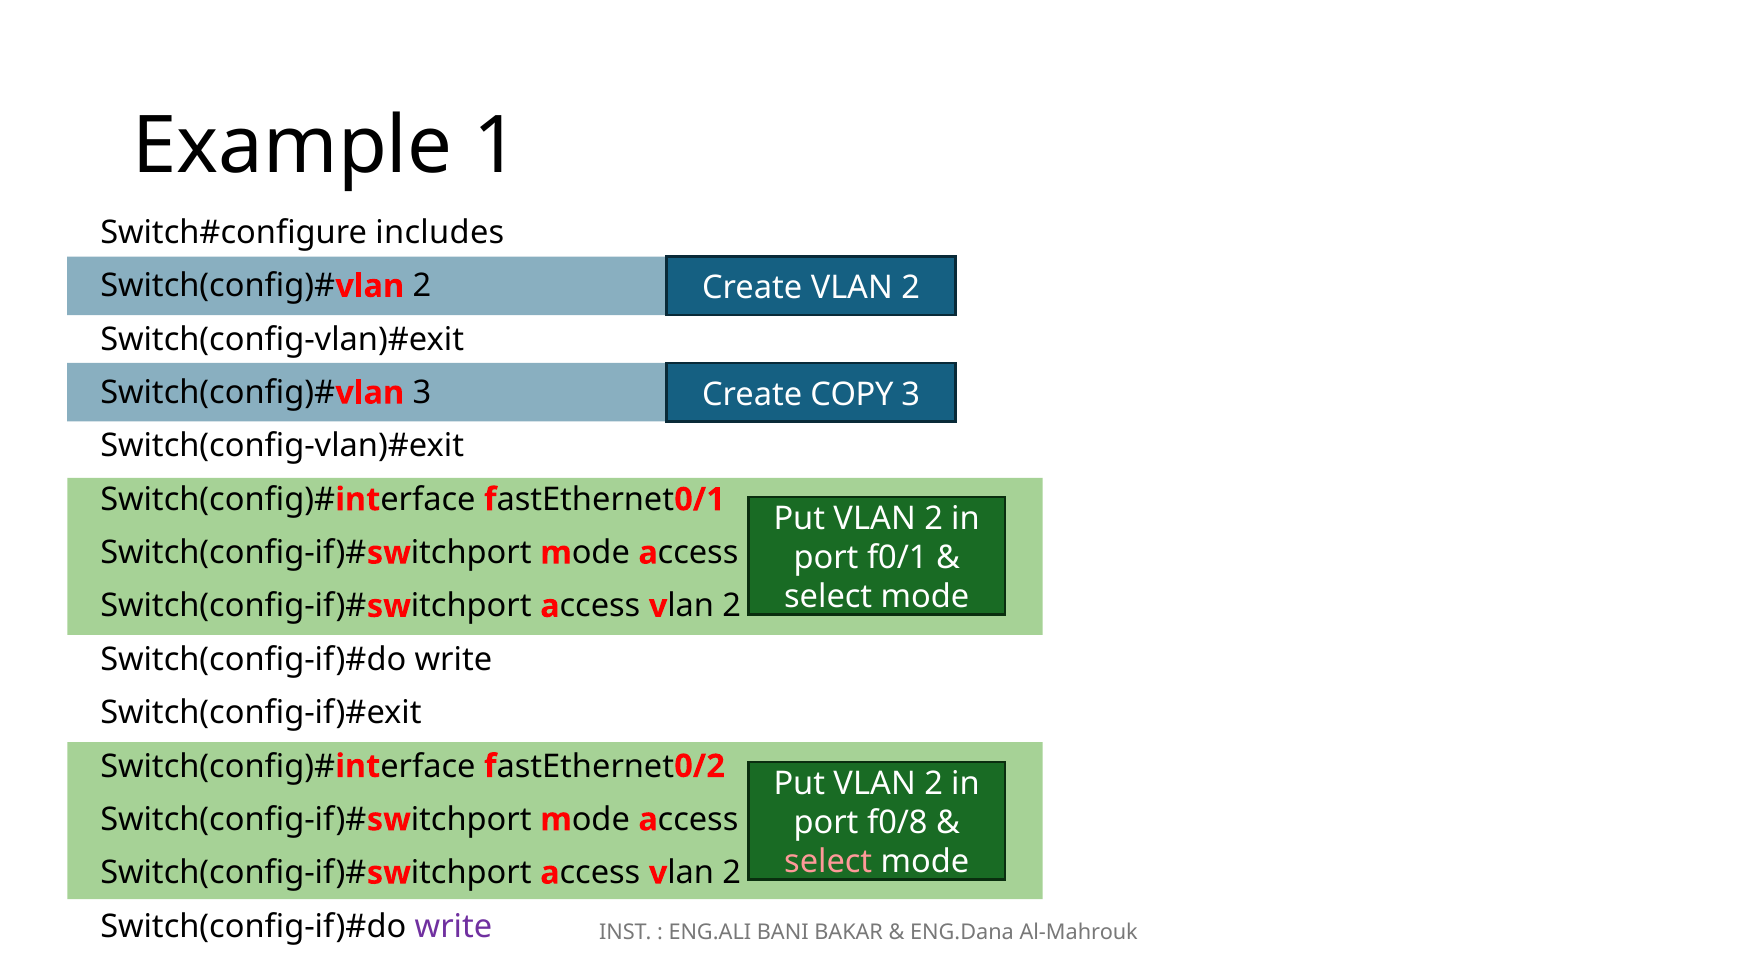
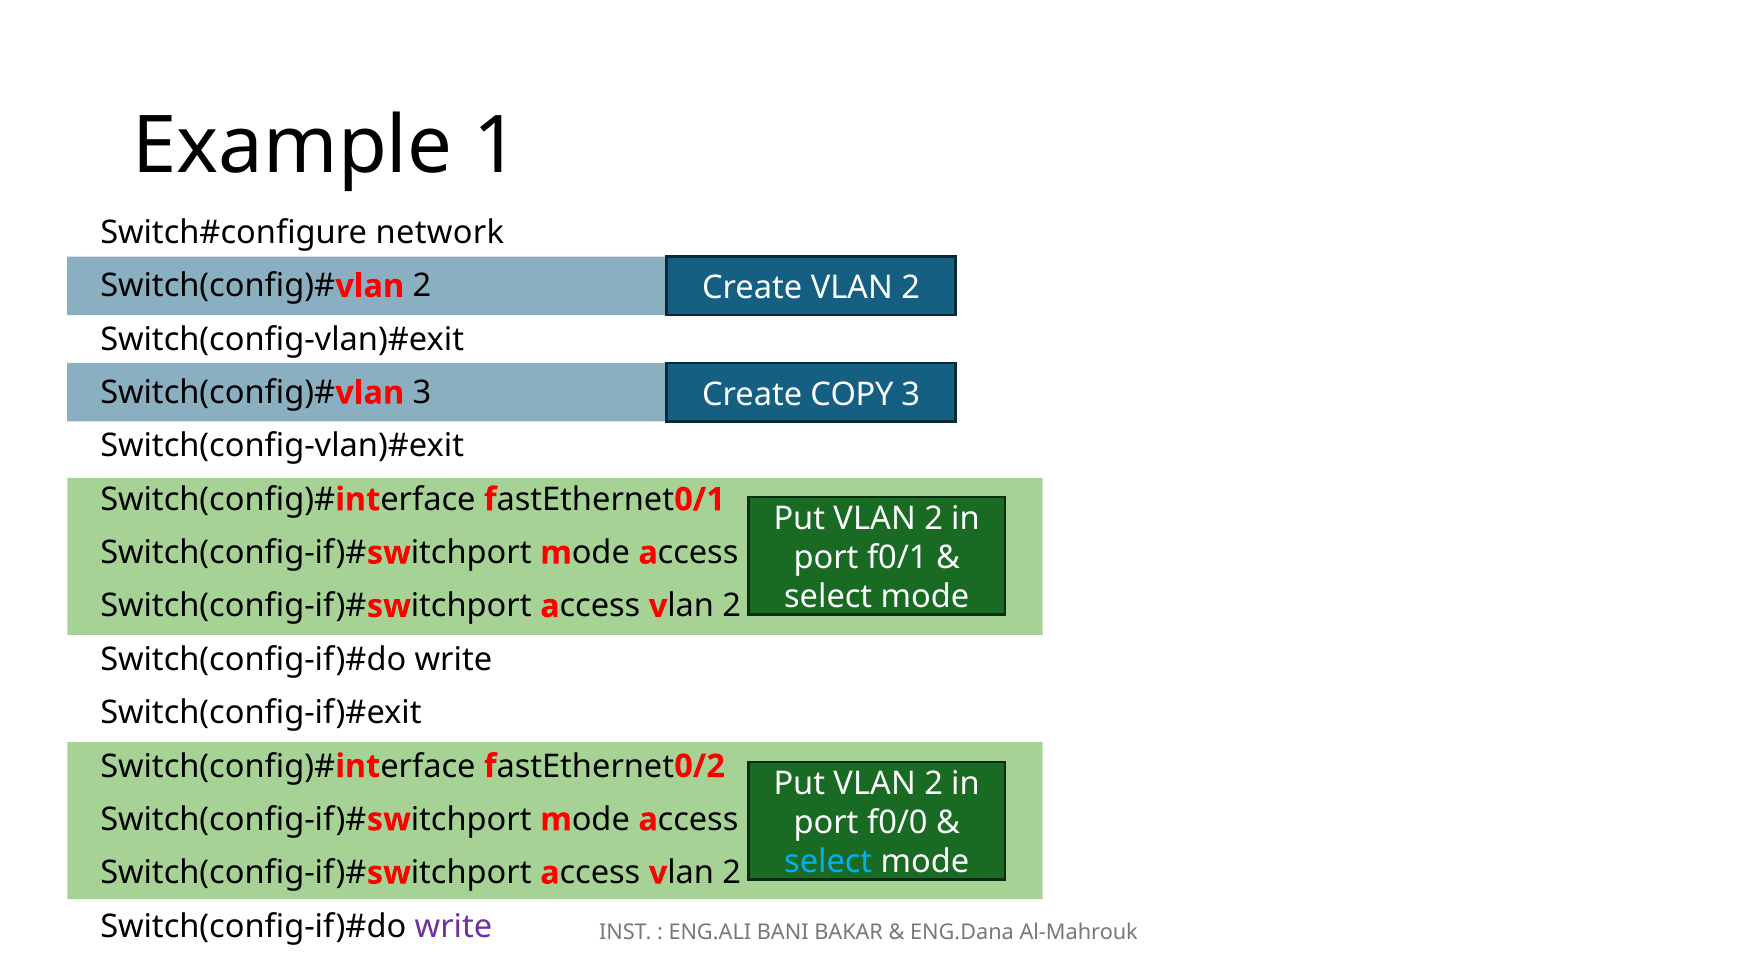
includes: includes -> network (440, 233)
f0/8: f0/8 -> f0/0 (897, 823)
select colour: pink -> light blue (828, 862)
